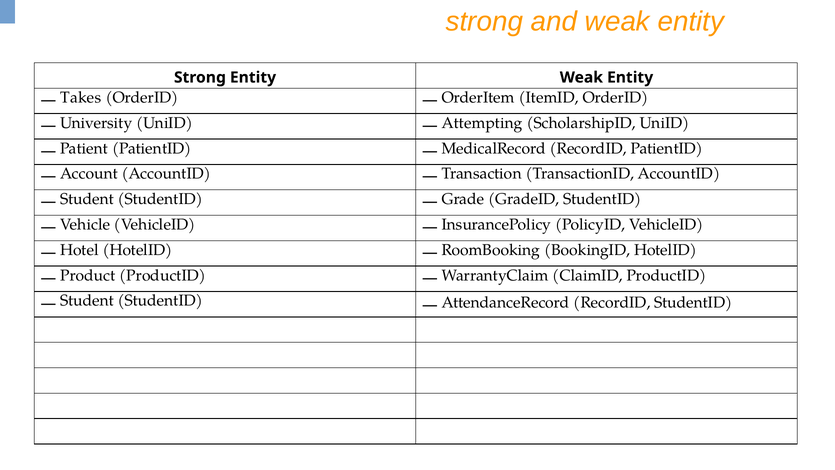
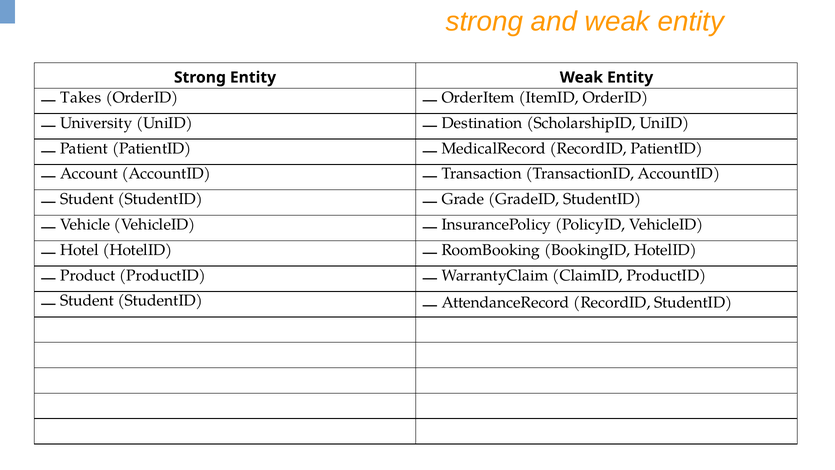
Attempting: Attempting -> Destination (482, 123)
